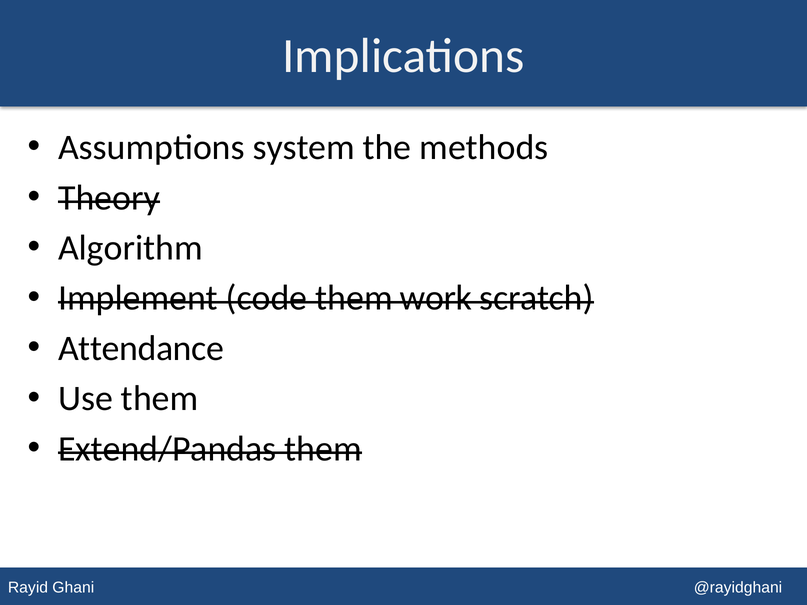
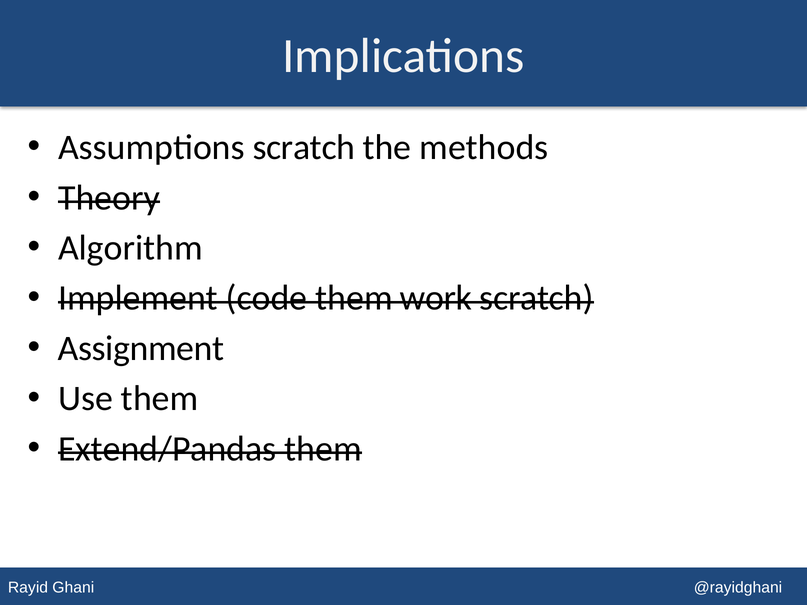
Assumptions system: system -> scratch (304, 148)
Attendance: Attendance -> Assignment (141, 348)
